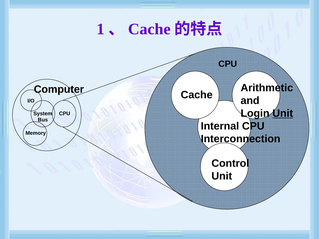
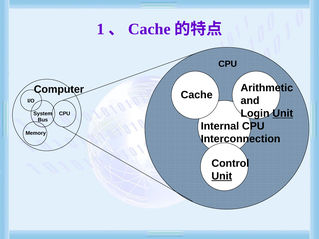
Unit underline: none -> present (222, 176)
